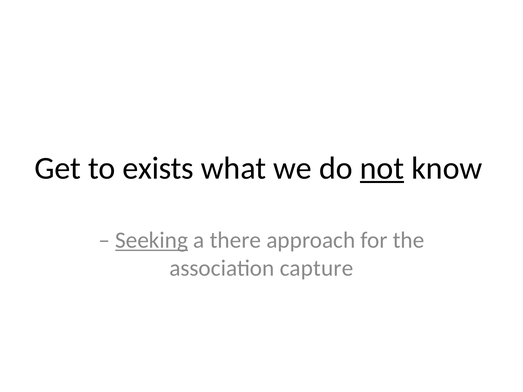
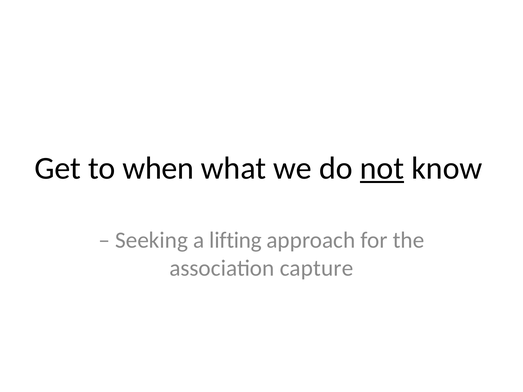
exists: exists -> when (158, 168)
Seeking underline: present -> none (152, 240)
there: there -> lifting (236, 240)
